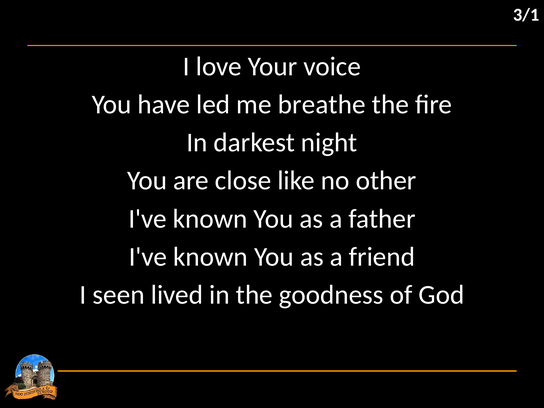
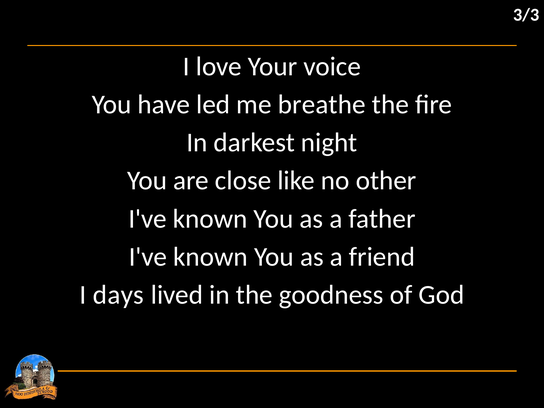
3/1: 3/1 -> 3/3 (526, 15)
seen: seen -> days (118, 295)
